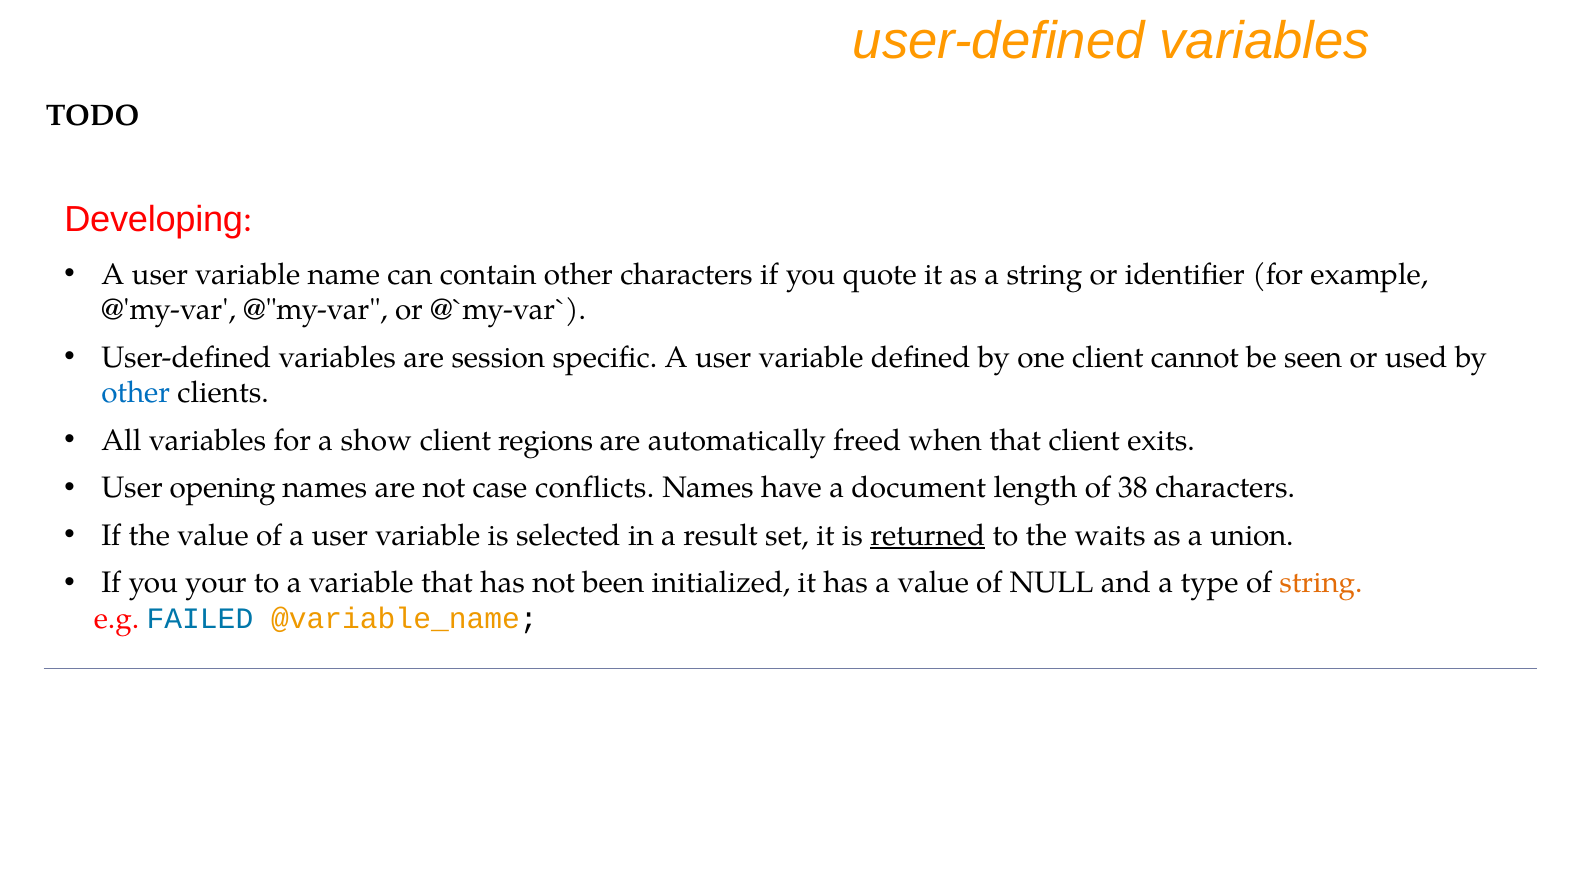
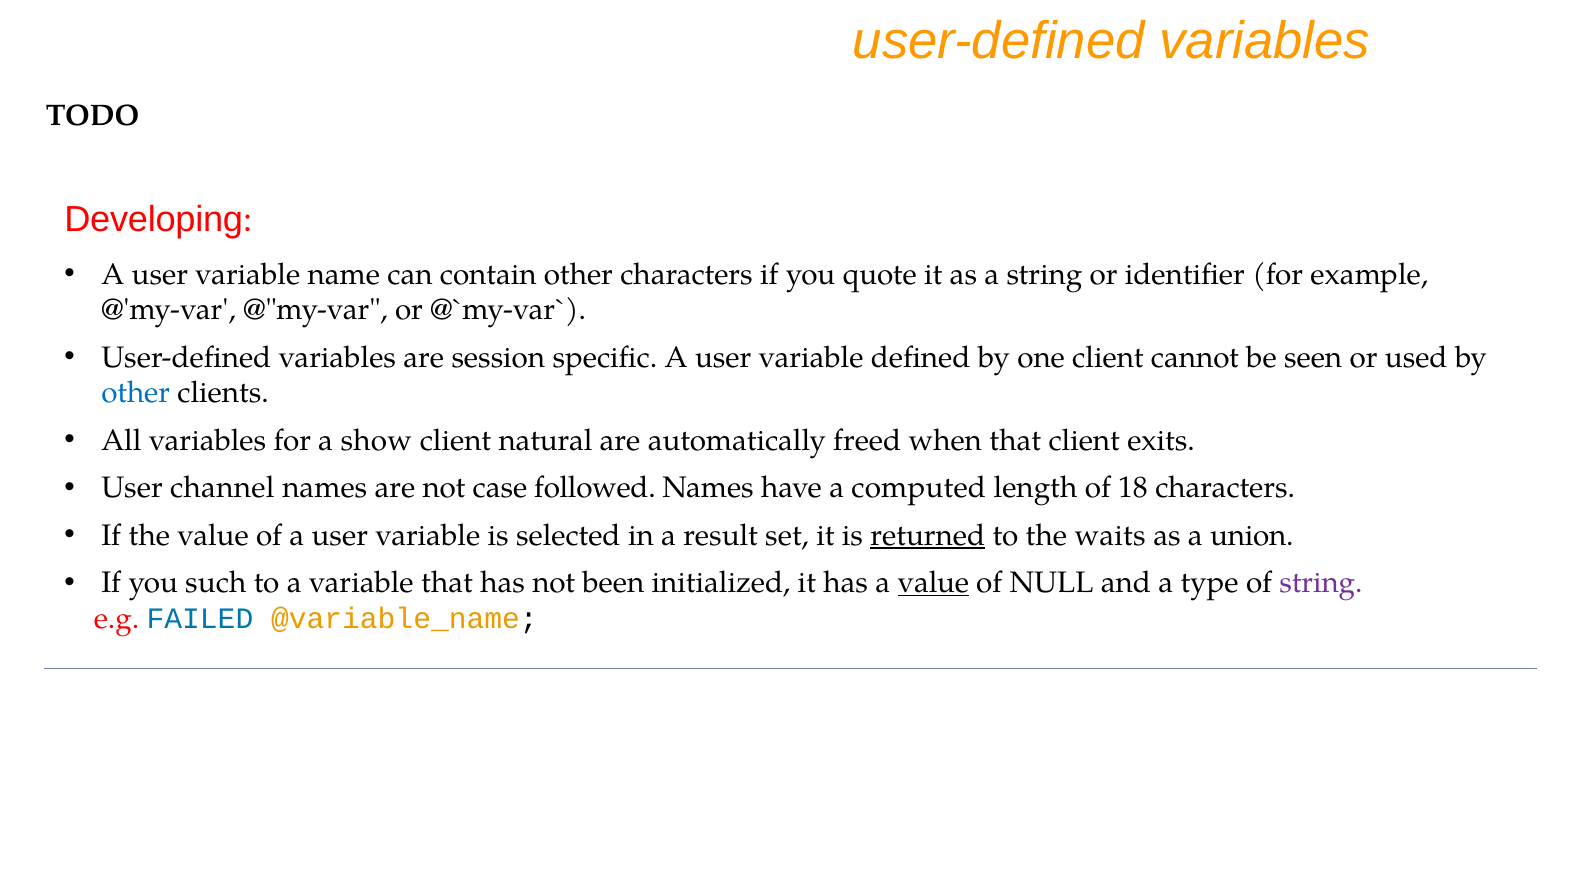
regions: regions -> natural (546, 440)
opening: opening -> channel (222, 488)
conflicts: conflicts -> followed (595, 488)
document: document -> computed (919, 488)
38: 38 -> 18 (1133, 488)
your: your -> such (216, 583)
value underline: none -> present (933, 583)
string colour: orange -> purple (1321, 583)
